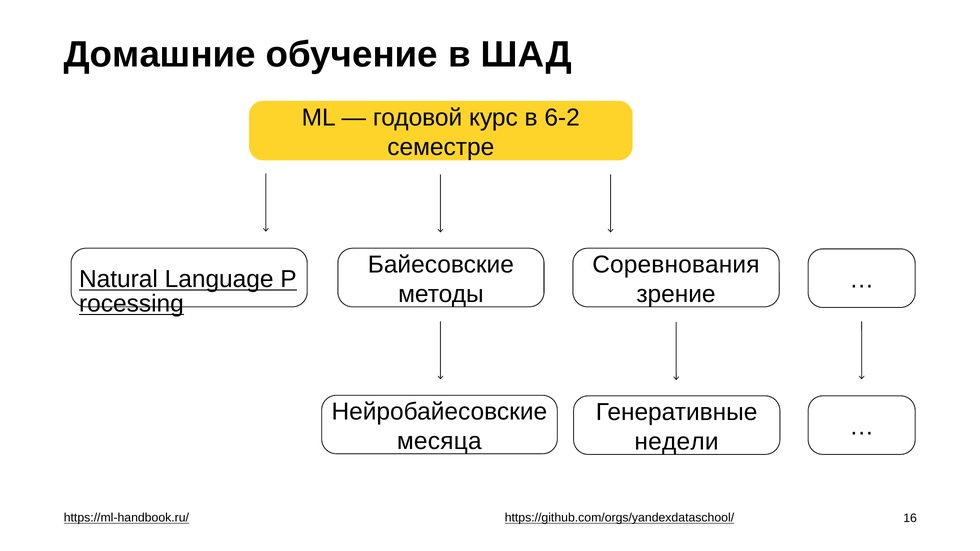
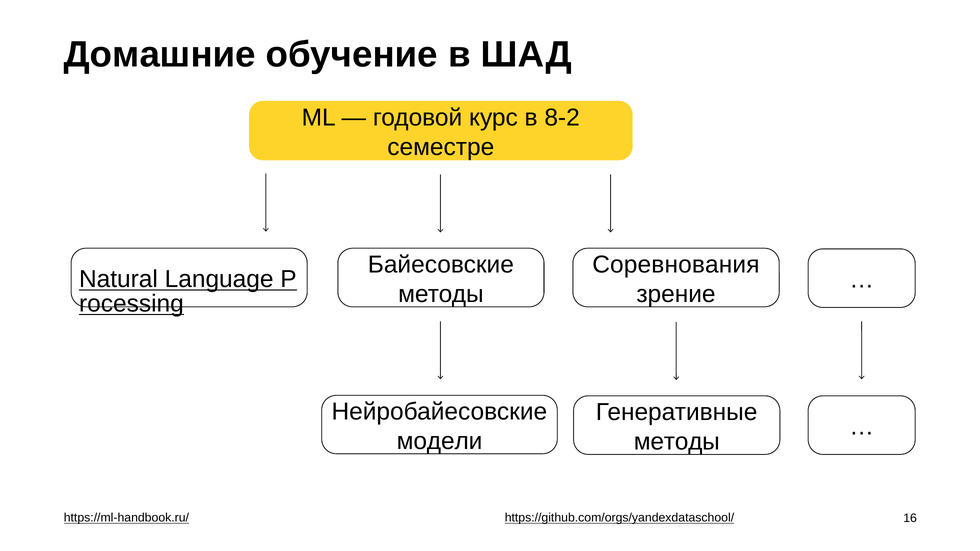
6-2: 6-2 -> 8-2 (562, 118)
месяца: месяца -> модели (440, 441)
недели: недели -> методы (677, 442)
